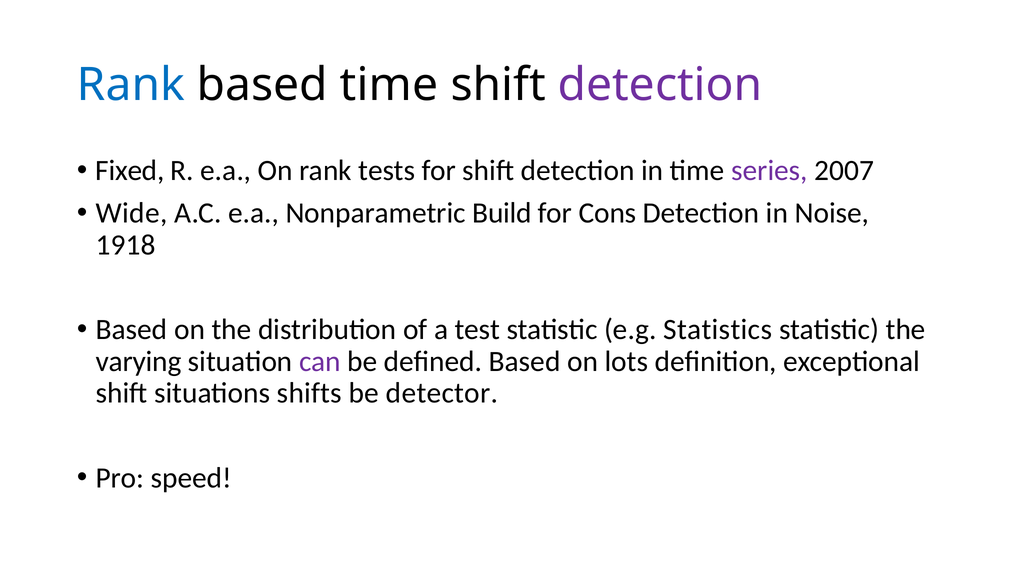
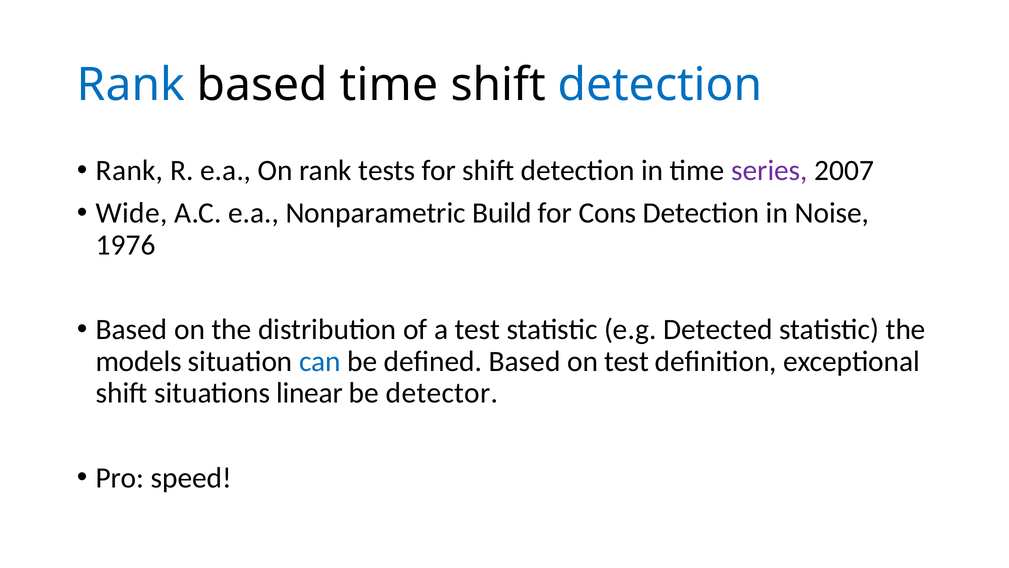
detection colour: purple -> blue (660, 85)
Fixed: Fixed -> Rank (130, 171)
1918: 1918 -> 1976 (126, 245)
Statistics: Statistics -> Detected (718, 329)
varying: varying -> models (139, 361)
can colour: purple -> blue (320, 361)
on lots: lots -> test (627, 361)
shifts: shifts -> linear (310, 393)
